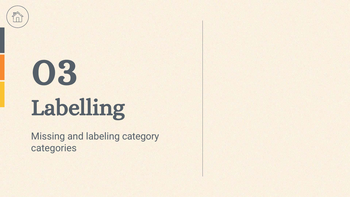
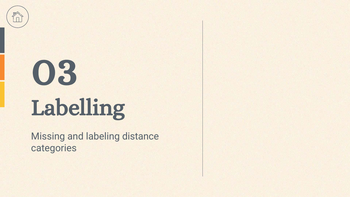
category: category -> distance (141, 136)
